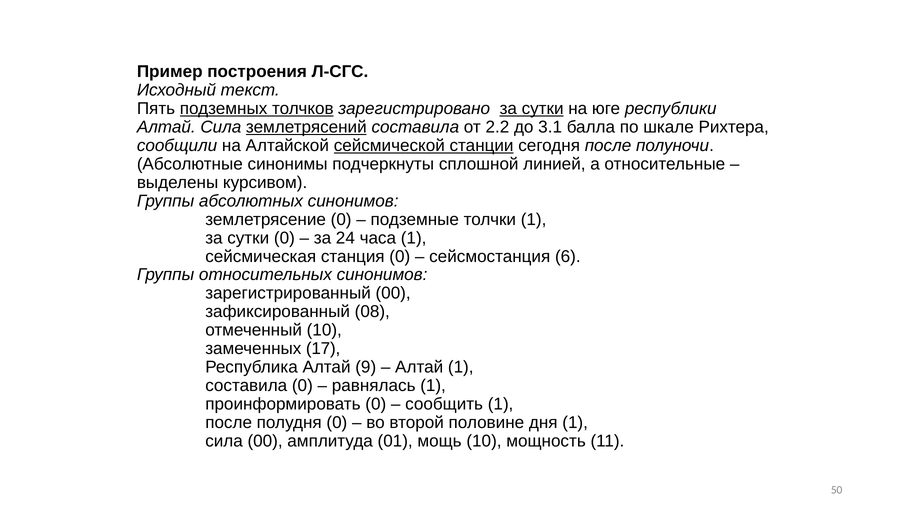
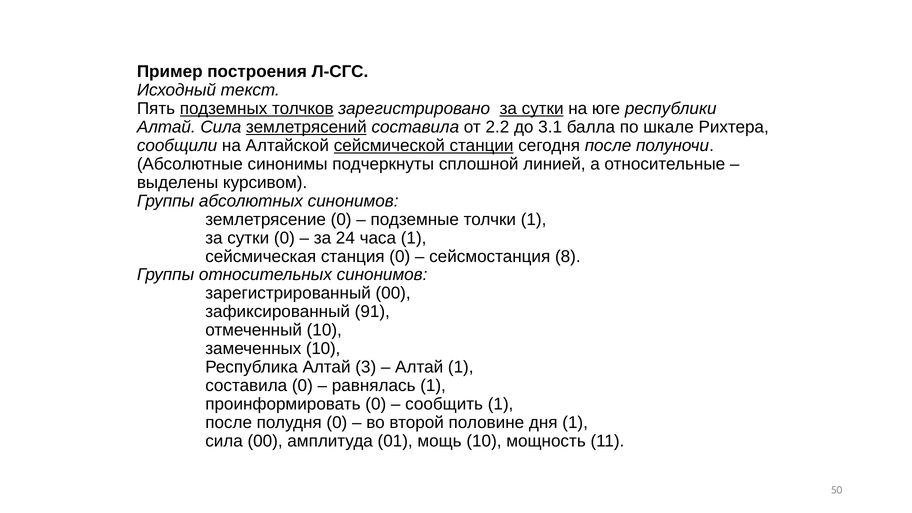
6: 6 -> 8 (568, 256)
08: 08 -> 91 (372, 312)
замеченных 17: 17 -> 10 (323, 349)
9: 9 -> 3 (366, 367)
